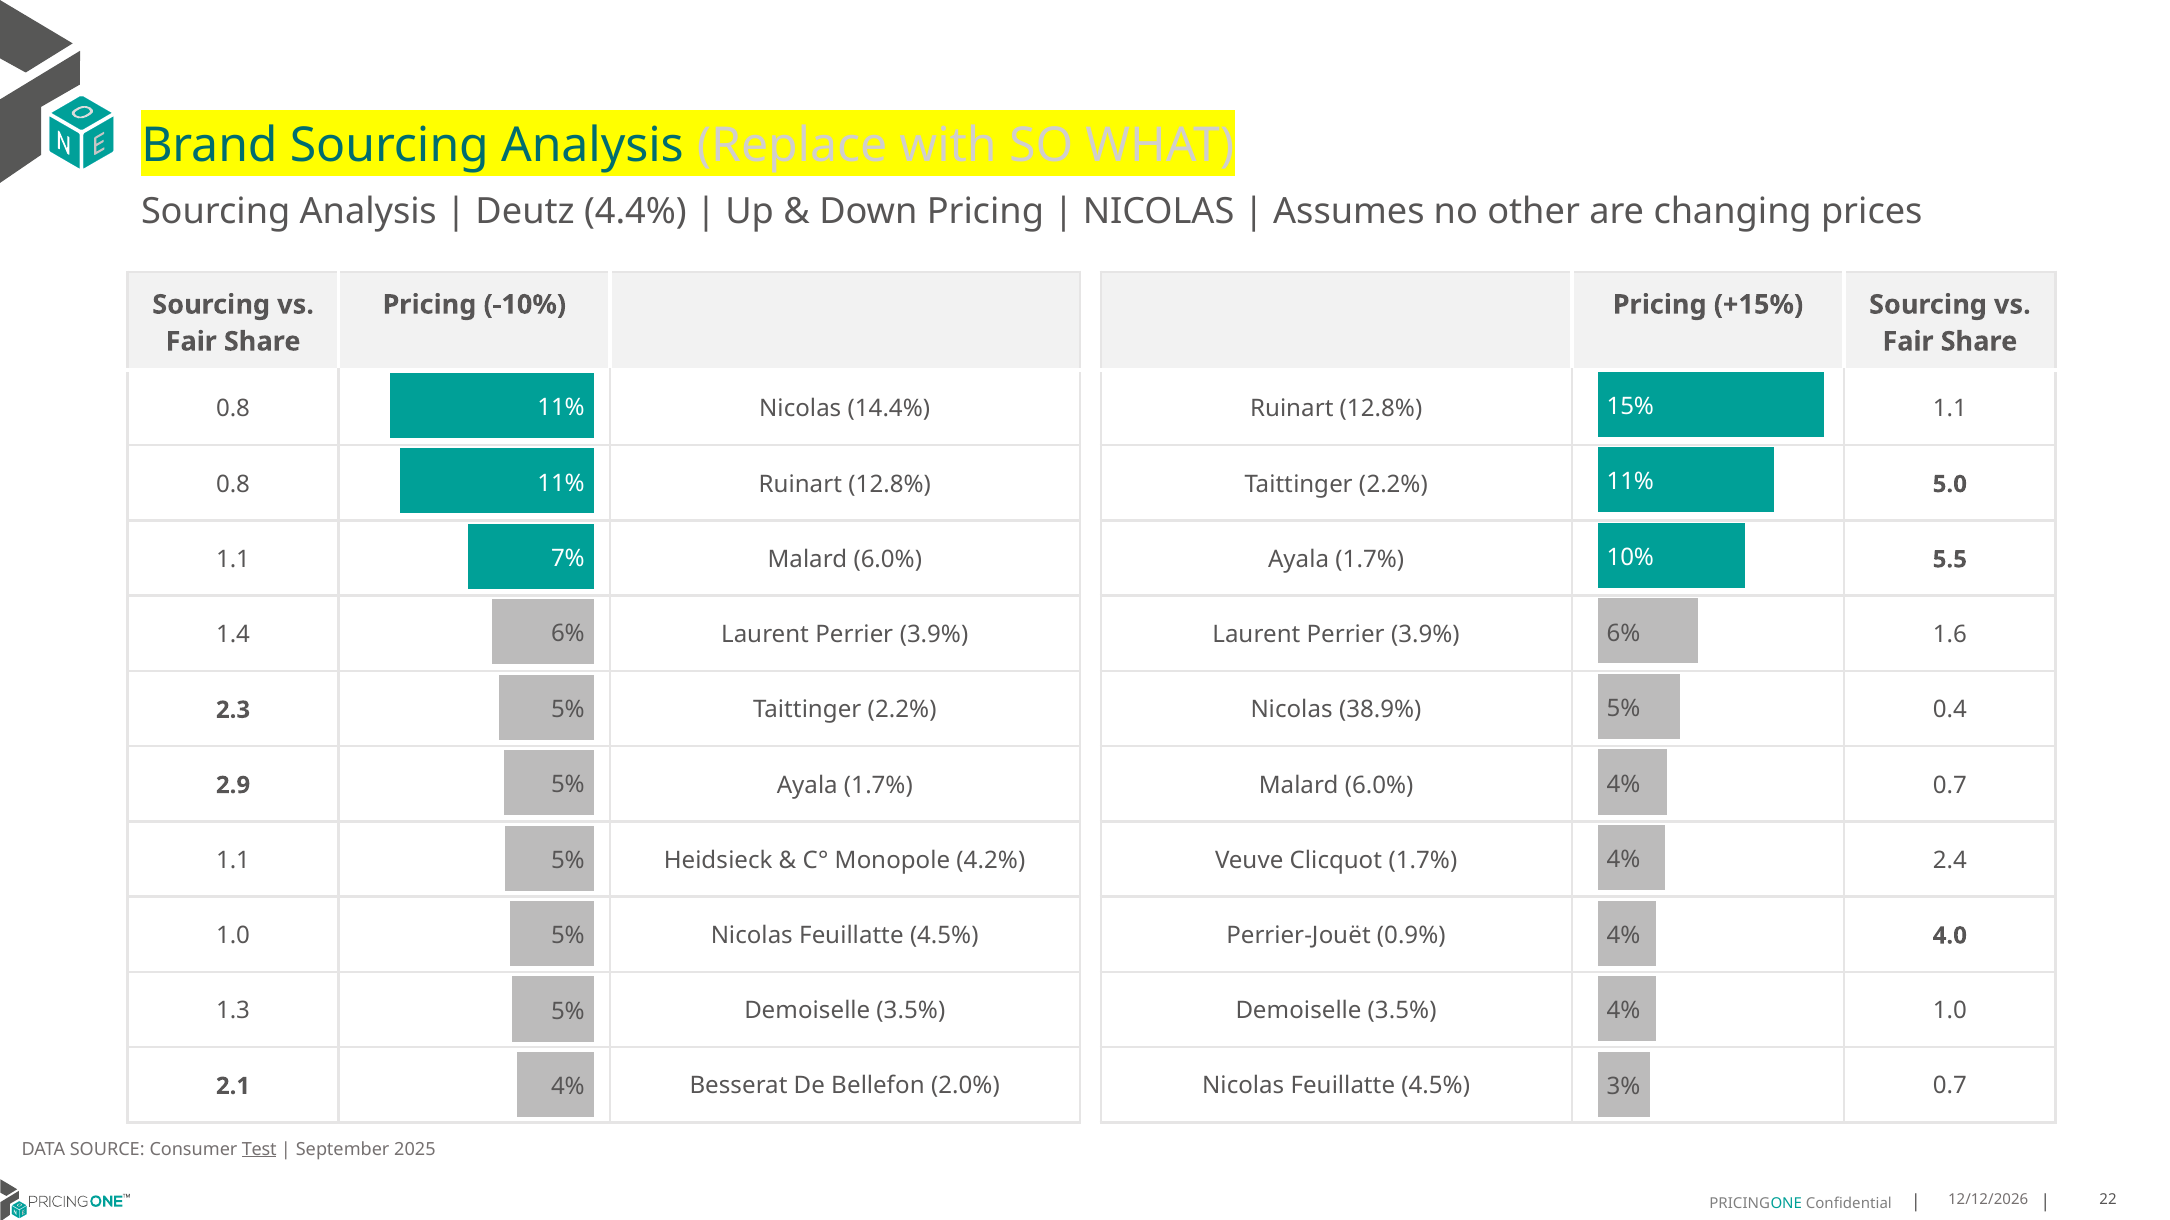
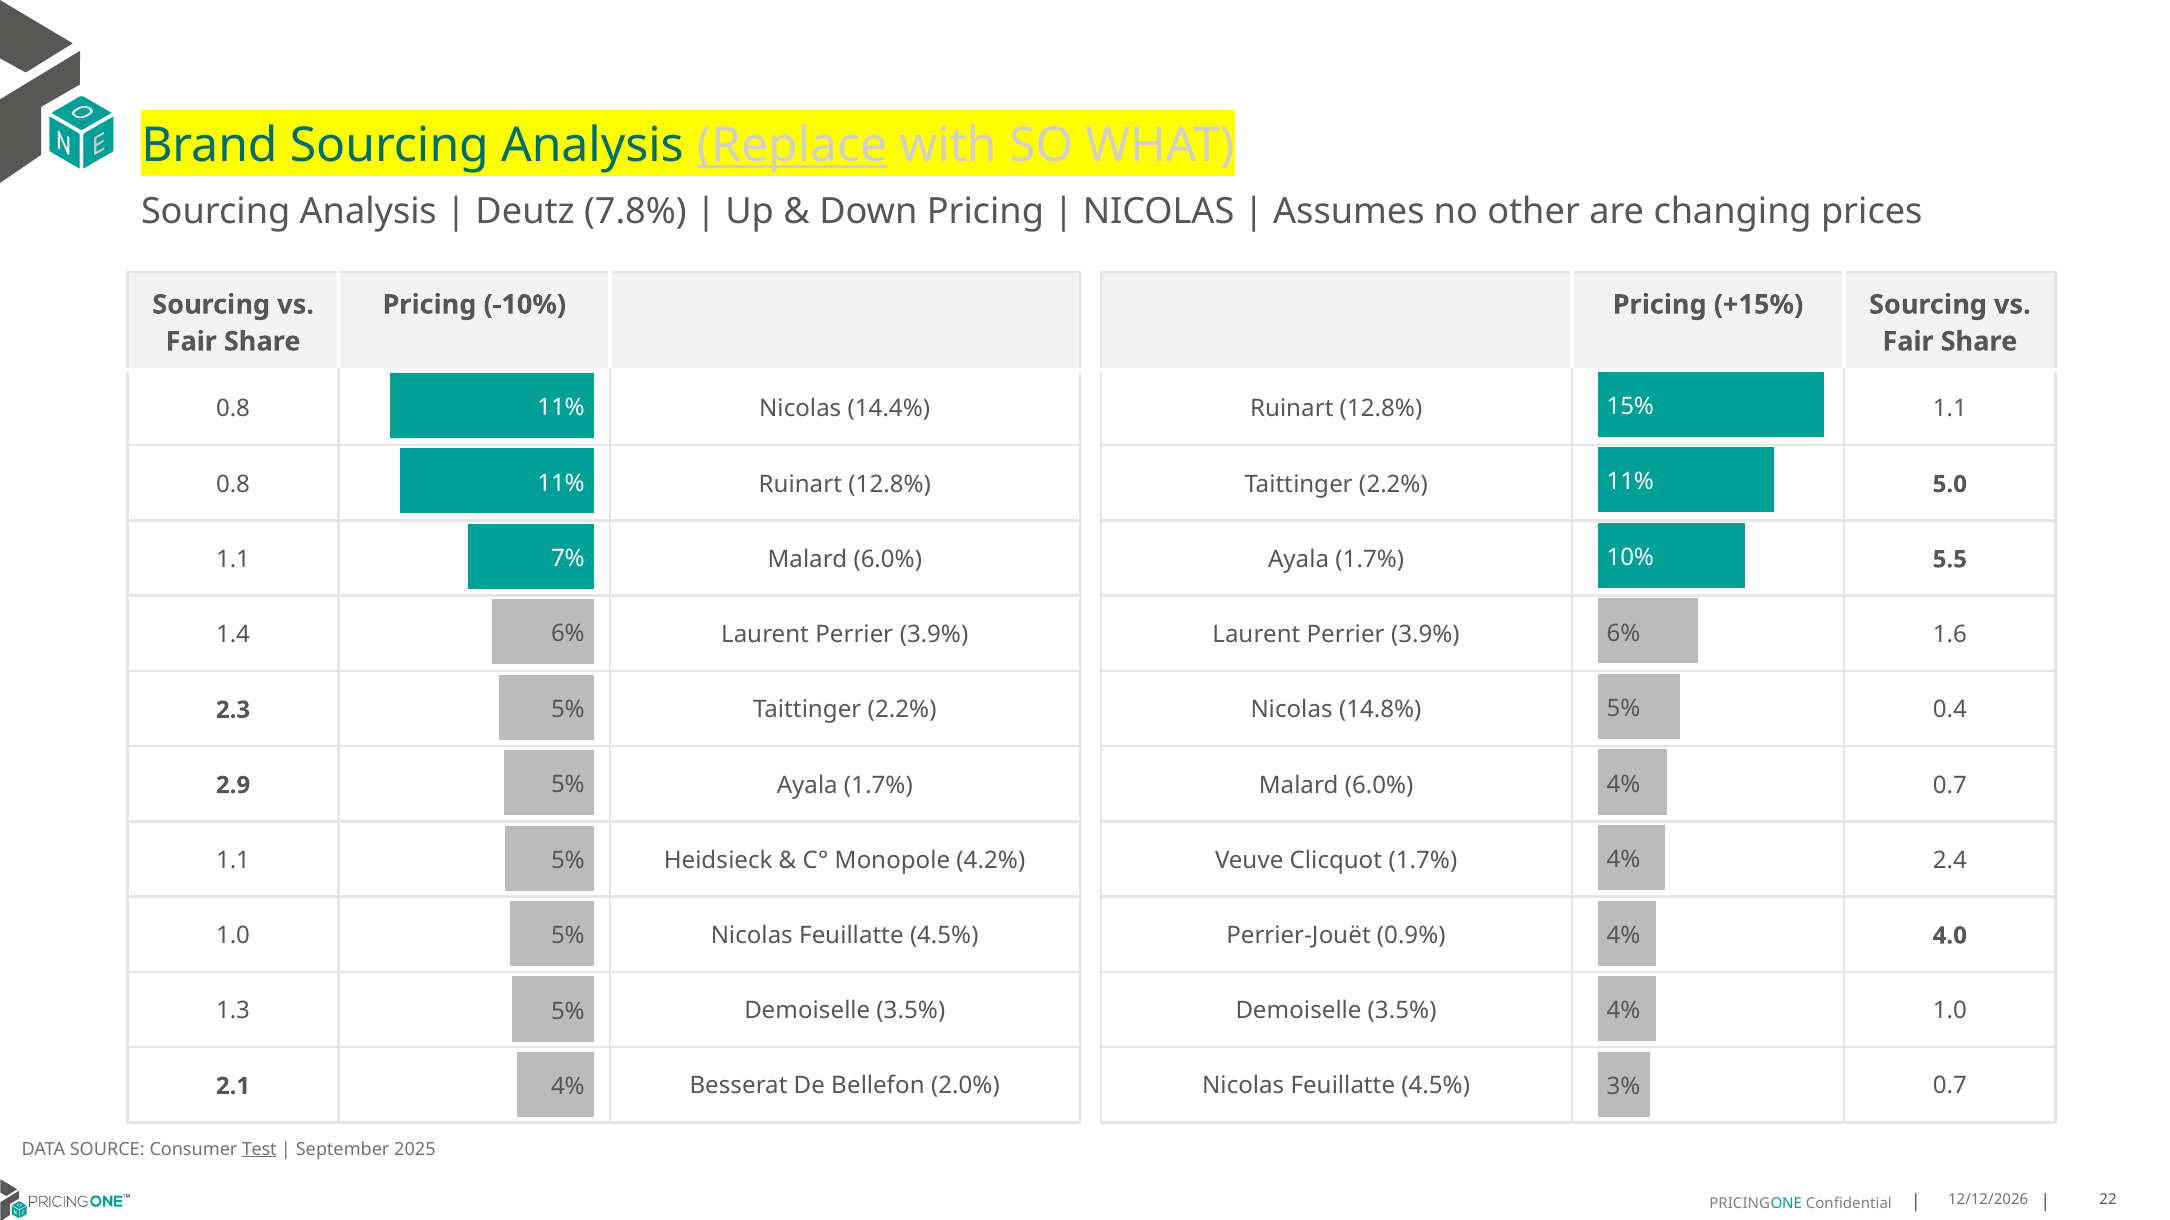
Replace underline: none -> present (792, 146)
4.4%: 4.4% -> 7.8% (635, 212)
38.9%: 38.9% -> 14.8% (1380, 710)
